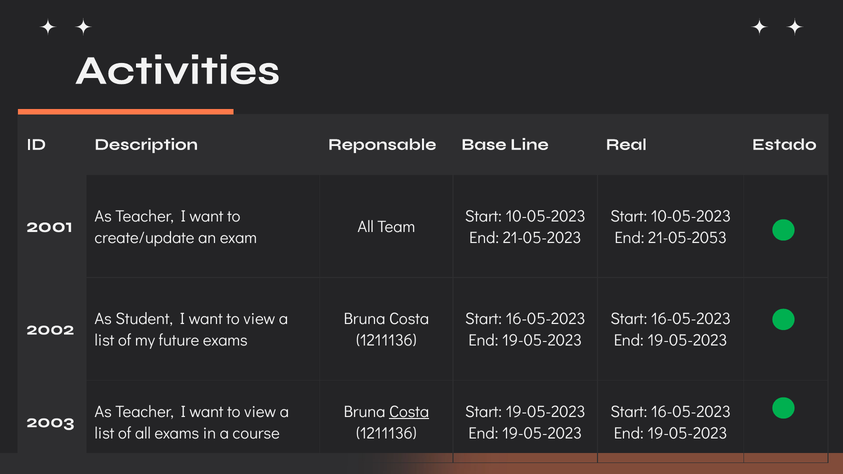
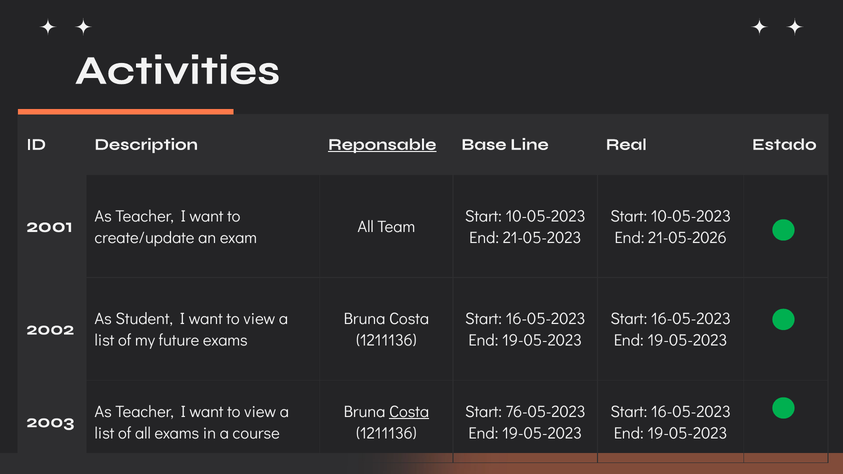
Reponsable underline: none -> present (382, 144)
21-05-2053: 21-05-2053 -> 21-05-2026 (687, 238)
Start 19-05-2023: 19-05-2023 -> 76-05-2023 (546, 412)
